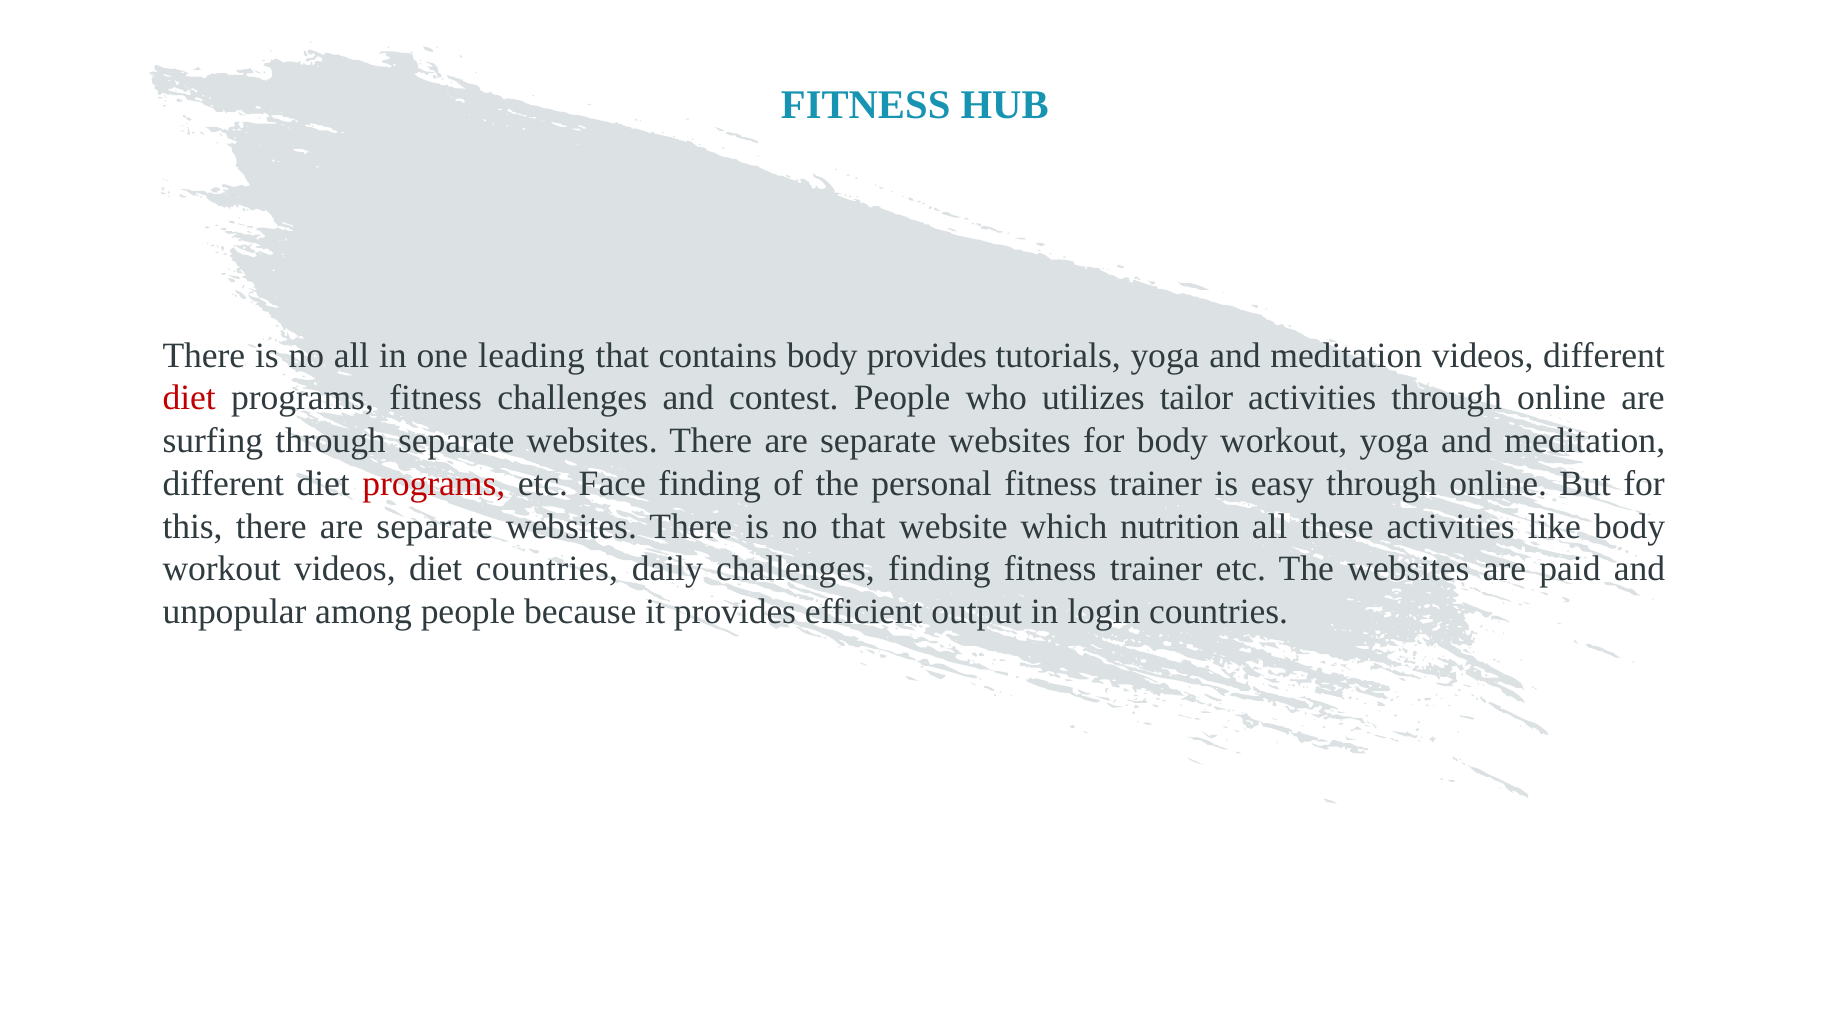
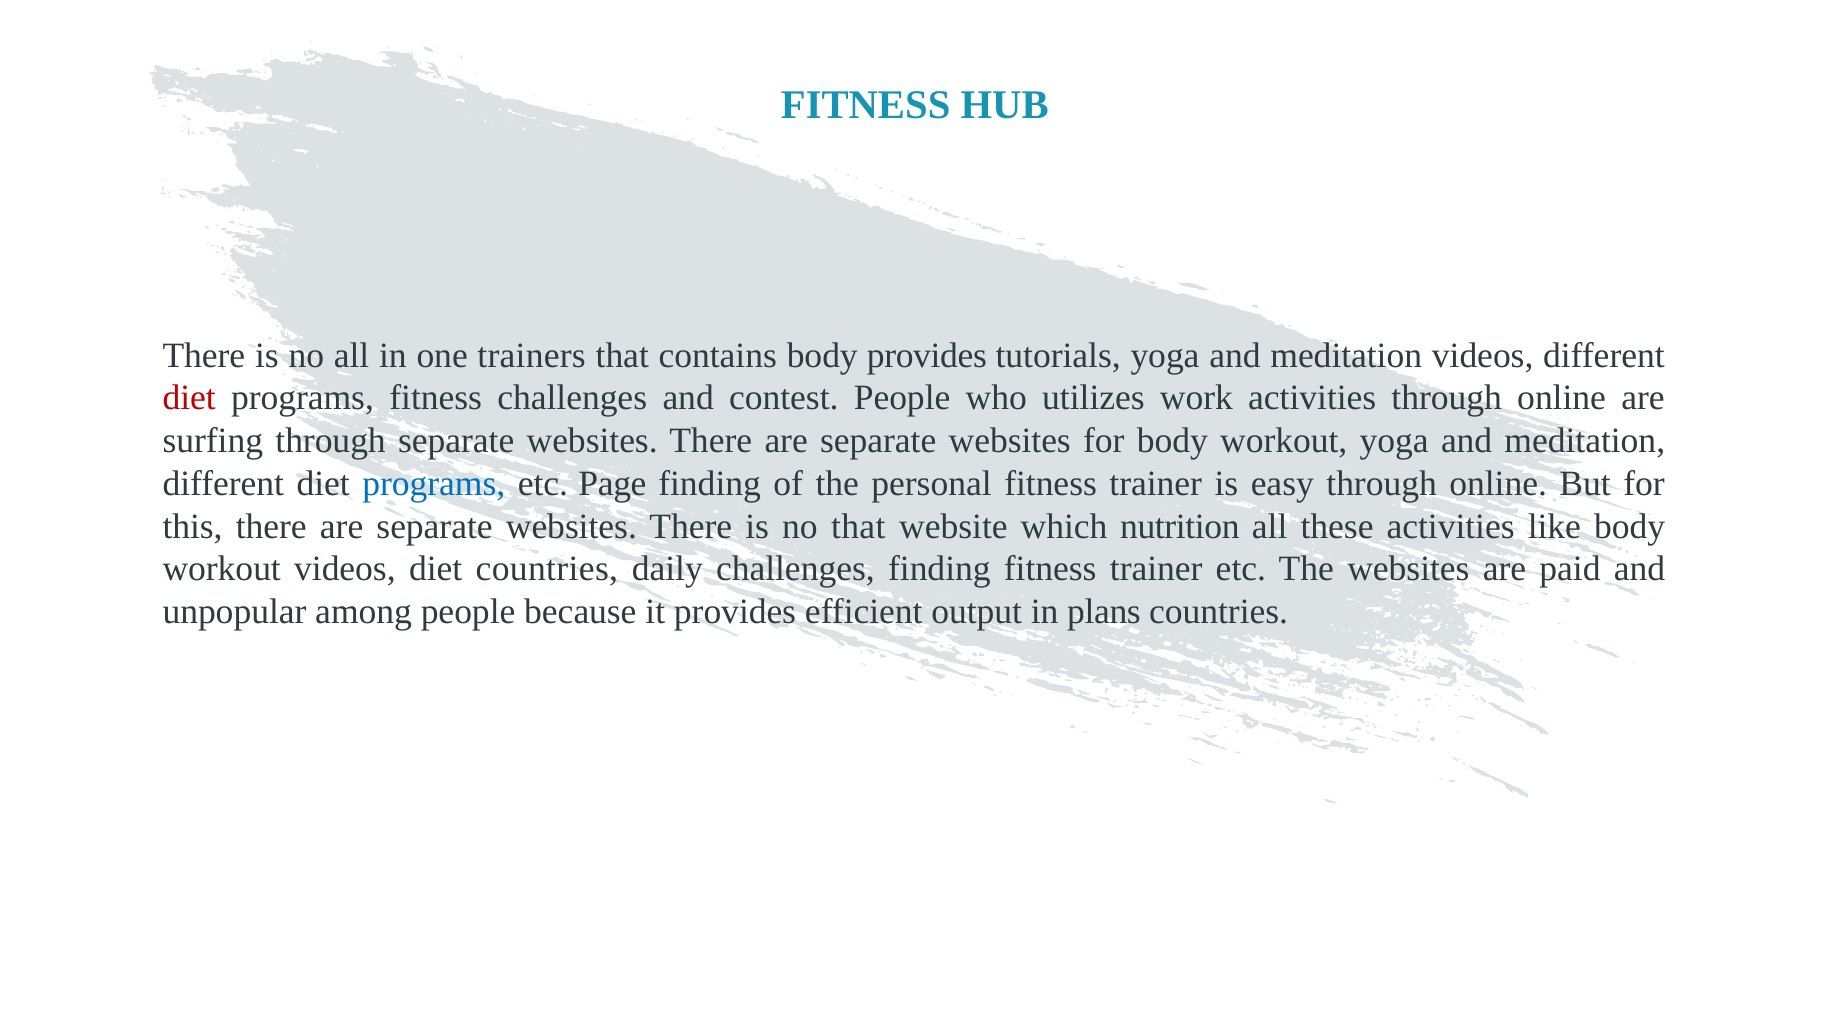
leading: leading -> trainers (532, 356)
tailor: tailor -> work (1196, 398)
programs colour: red -> blue (434, 484)
Face: Face -> Page (612, 484)
login: login -> plans (1104, 612)
